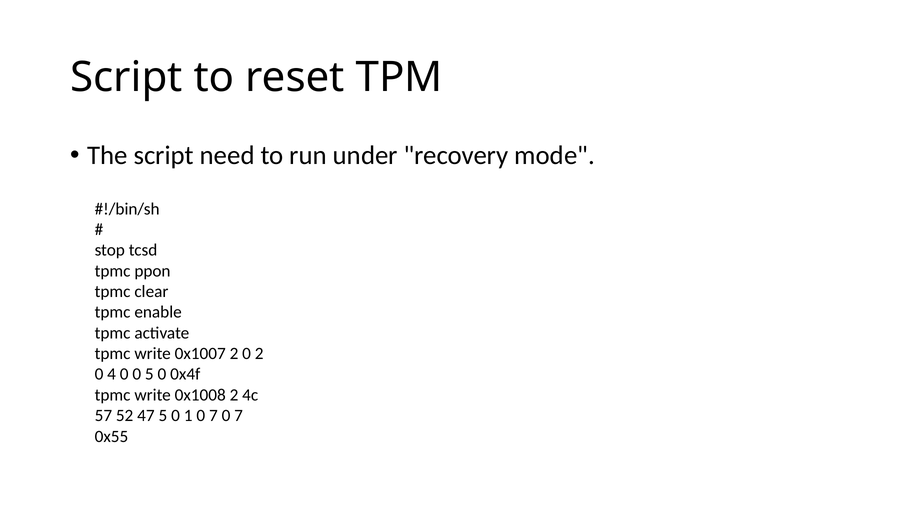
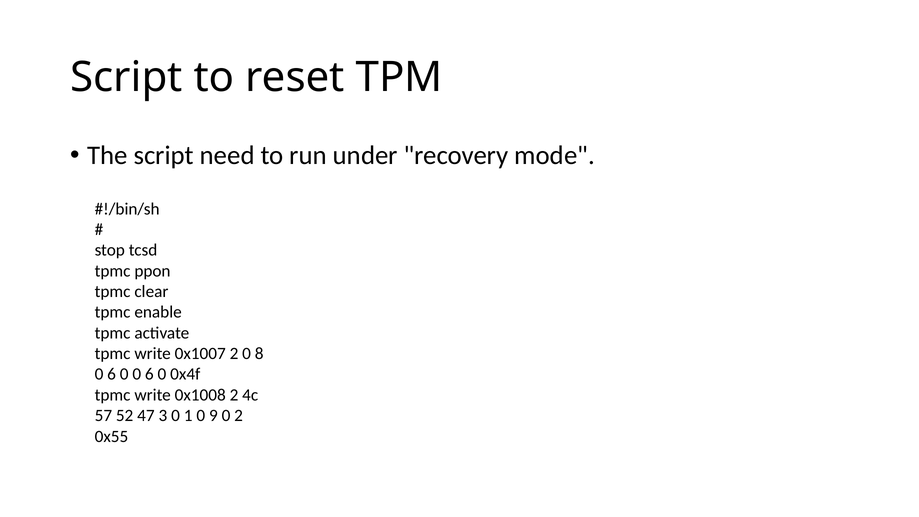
0 2: 2 -> 8 (259, 354)
4: 4 -> 6 (112, 374)
0 0 5: 5 -> 6 (149, 374)
47 5: 5 -> 3 (163, 416)
1 0 7: 7 -> 9 (213, 416)
7: 7 -> 2 (239, 416)
